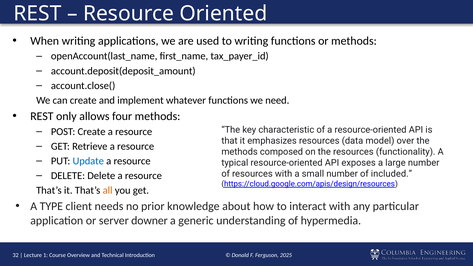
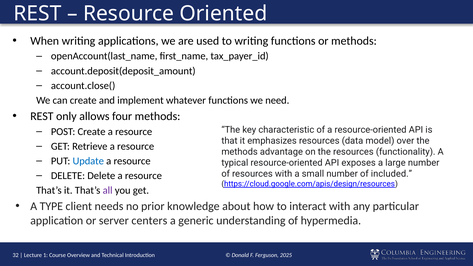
composed: composed -> advantage (281, 152)
all colour: orange -> purple (108, 190)
downer: downer -> centers (149, 220)
